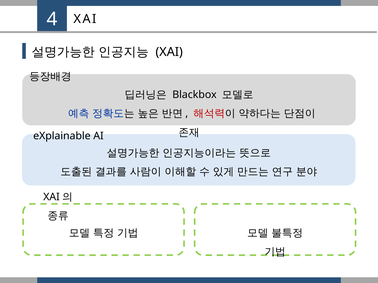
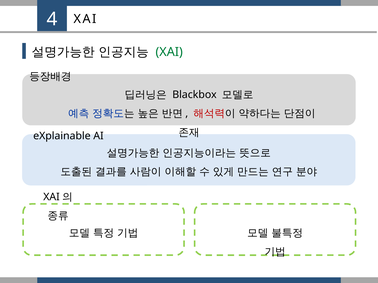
XAI colour: black -> green (169, 52)
